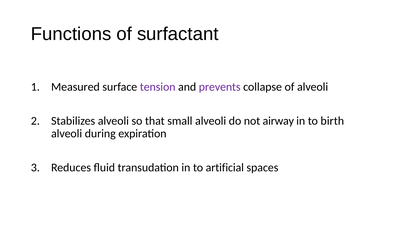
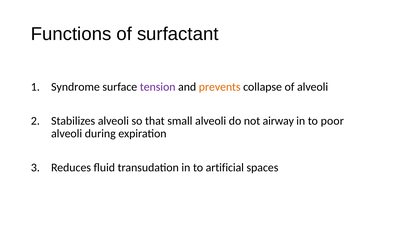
Measured: Measured -> Syndrome (75, 87)
prevents colour: purple -> orange (220, 87)
birth: birth -> poor (332, 121)
